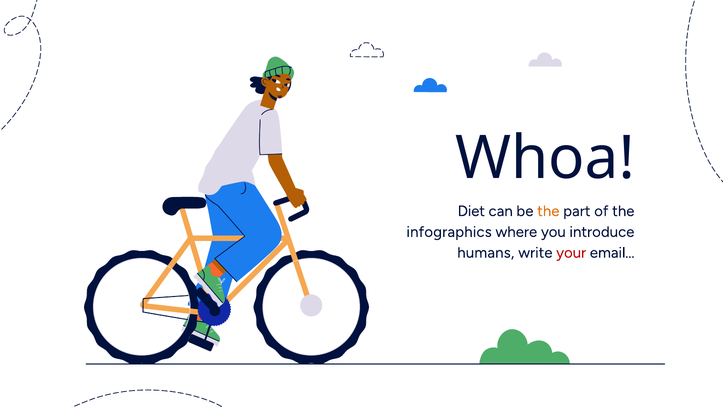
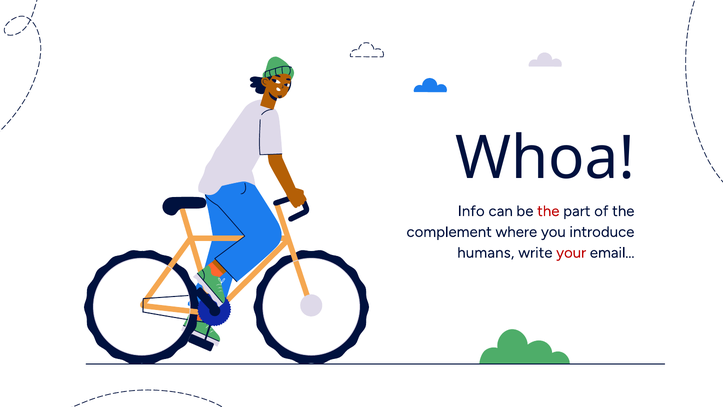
Diet: Diet -> Info (471, 211)
the colour: orange -> red (548, 211)
infographics: infographics -> complement (449, 232)
